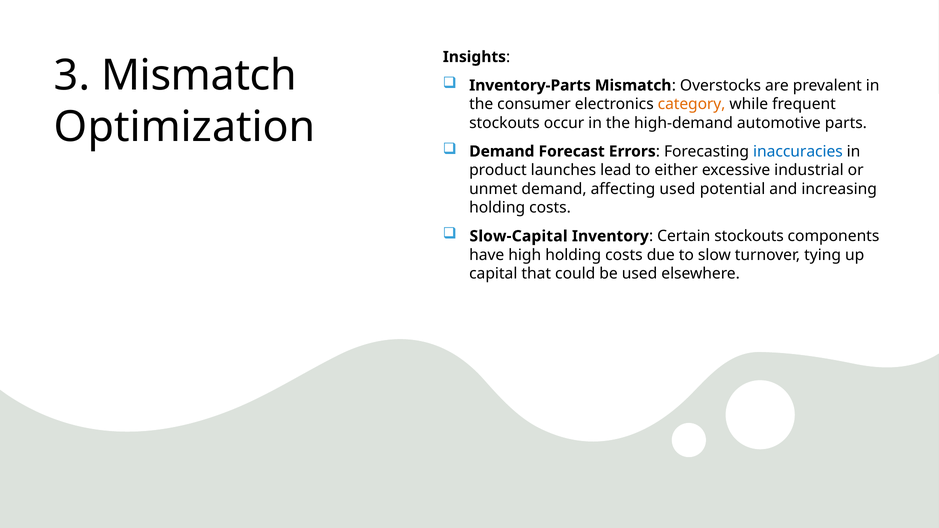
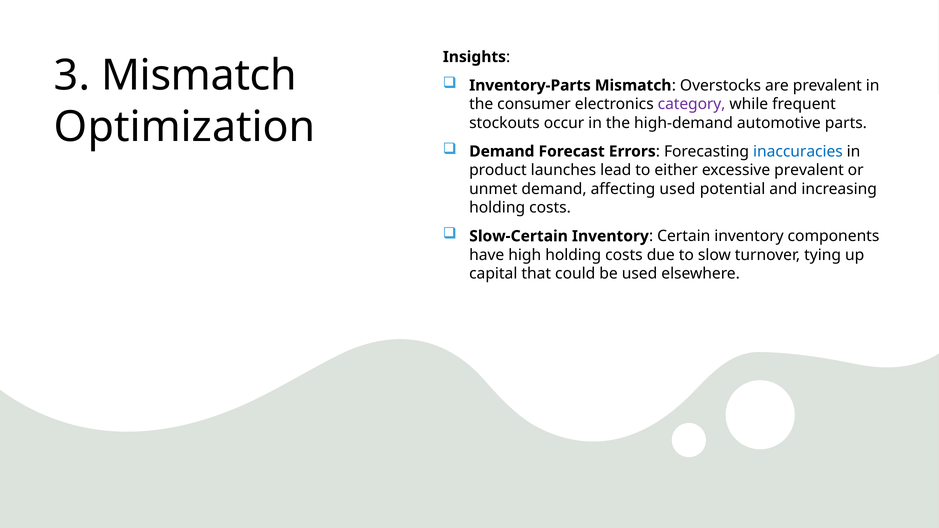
category colour: orange -> purple (692, 104)
excessive industrial: industrial -> prevalent (809, 170)
Slow-Capital: Slow-Capital -> Slow-Certain (519, 236)
Certain stockouts: stockouts -> inventory (749, 236)
